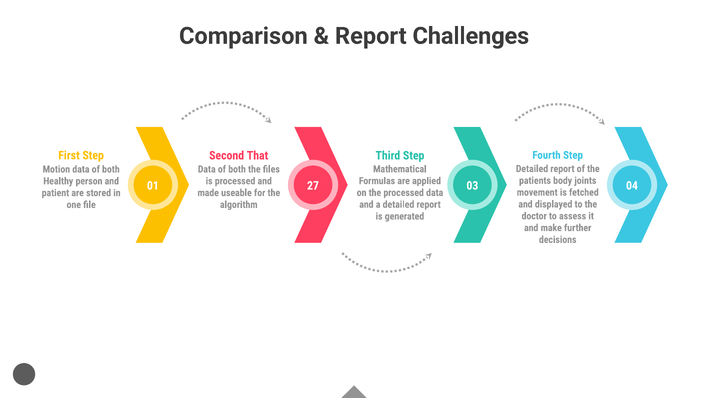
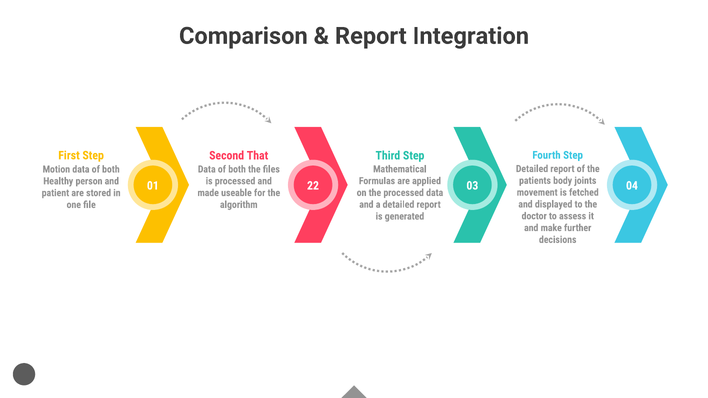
Challenges: Challenges -> Integration (471, 36)
27: 27 -> 22 (313, 186)
